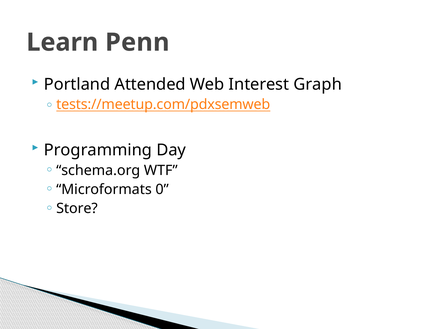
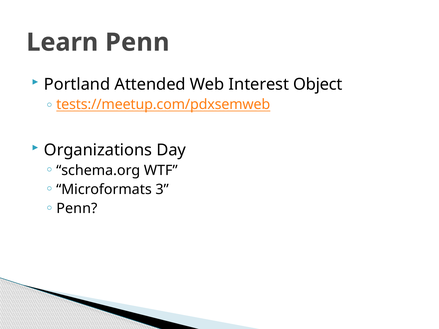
Graph: Graph -> Object (318, 84)
Programming: Programming -> Organizations (98, 150)
0: 0 -> 3 (162, 190)
Store: Store -> Penn (77, 209)
